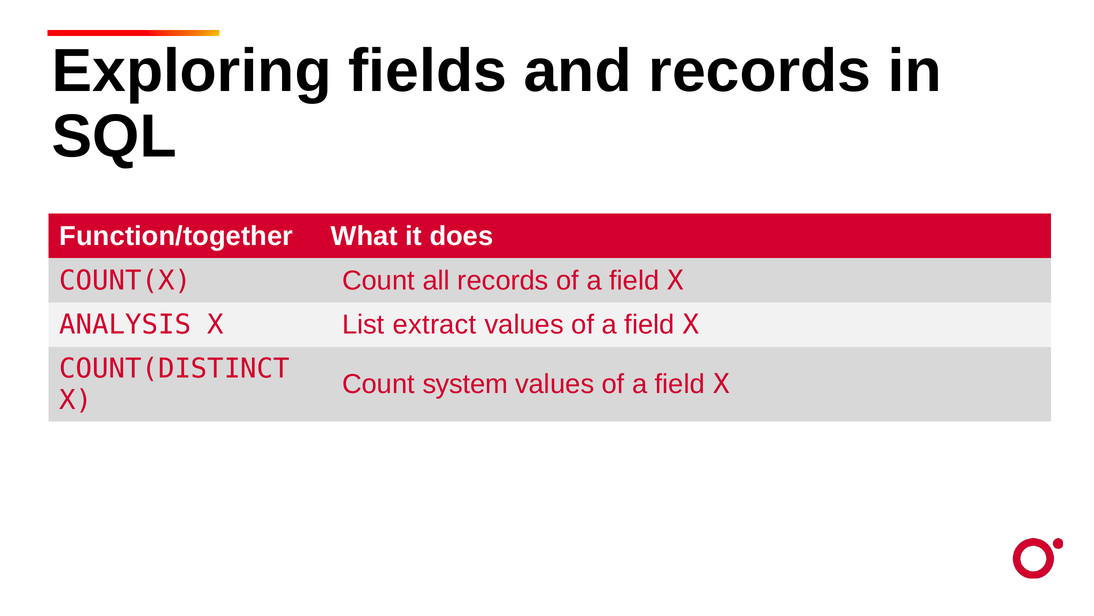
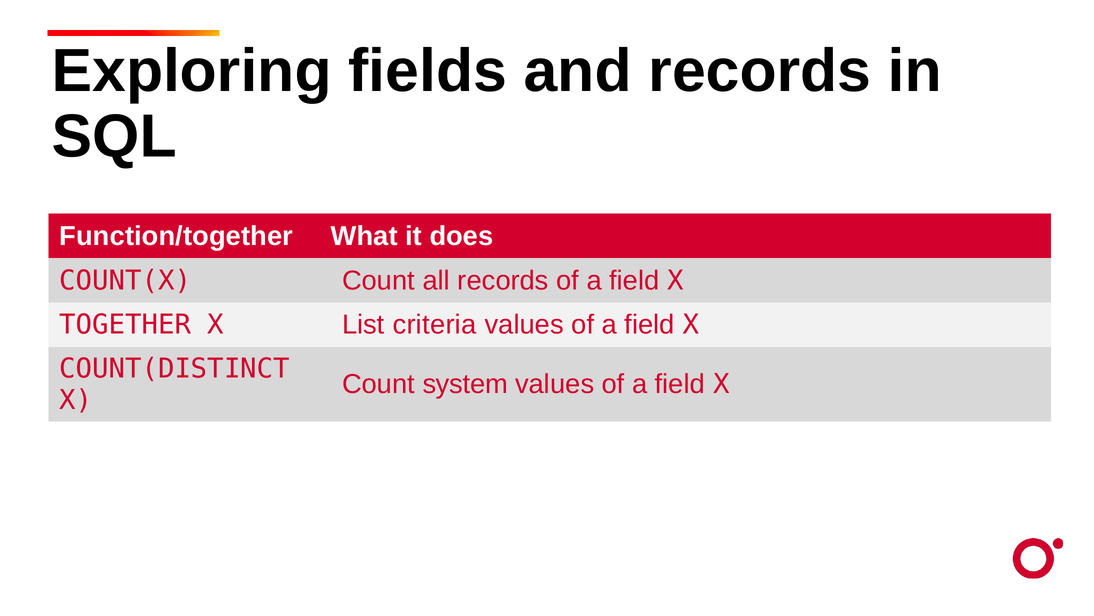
ANALYSIS: ANALYSIS -> TOGETHER (125, 325)
extract: extract -> criteria (435, 325)
